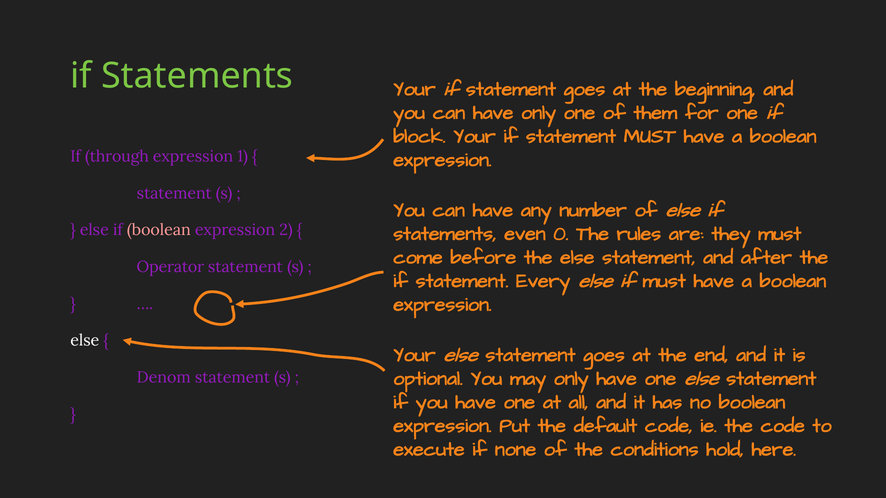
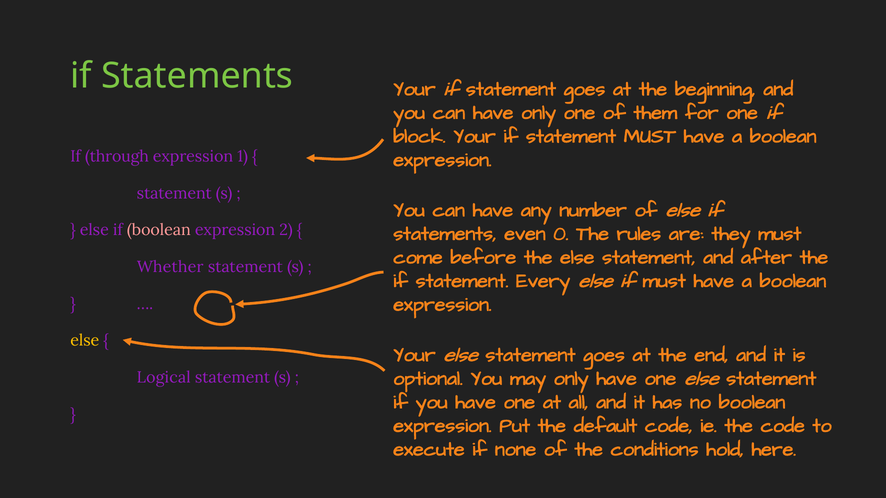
Operator: Operator -> Whether (170, 267)
else colour: white -> yellow (85, 341)
Denom: Denom -> Logical (164, 378)
